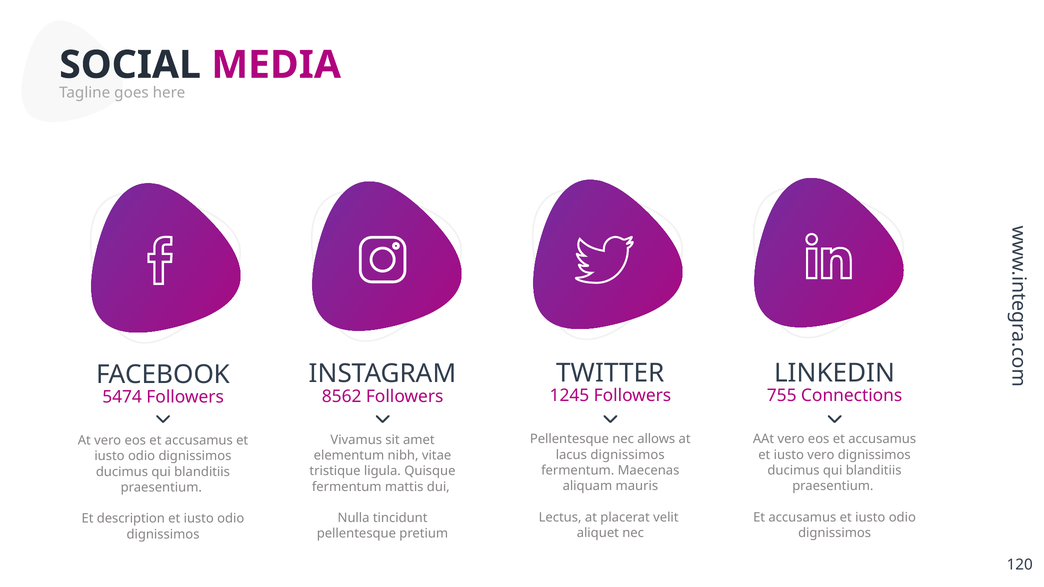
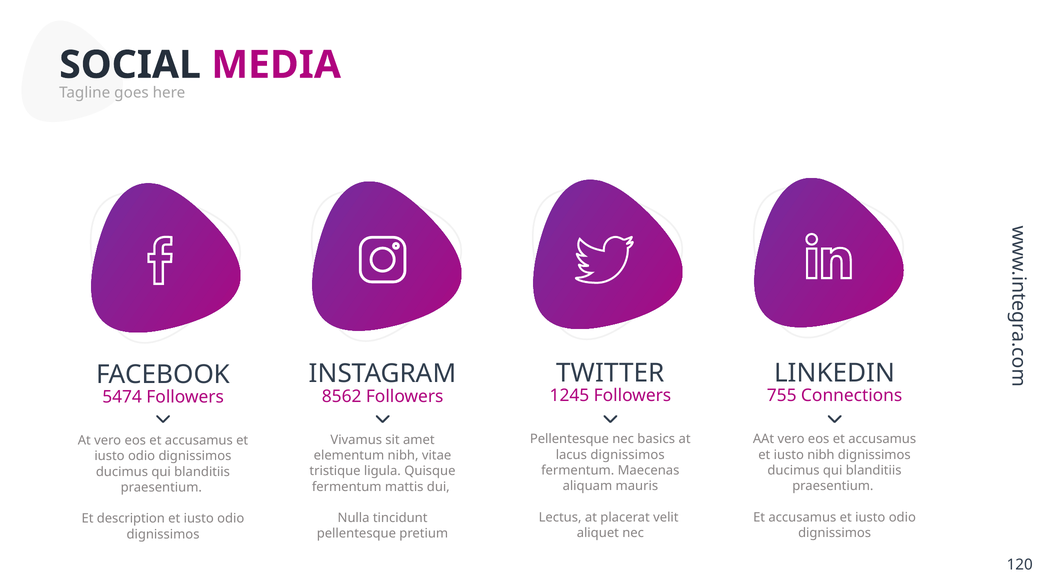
allows: allows -> basics (656, 439)
iusto vero: vero -> nibh (821, 455)
